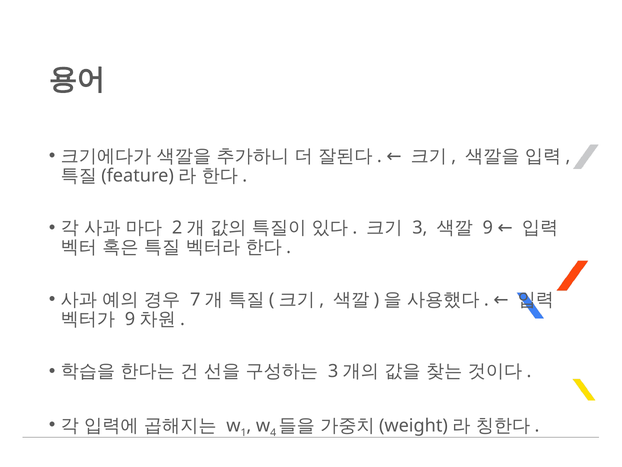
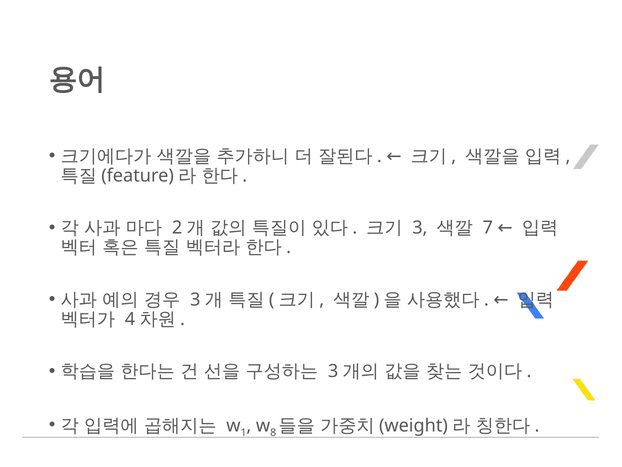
9: 9 -> 7 (488, 228)
7: 7 -> 3 (195, 299)
9: 9 -> 4 (130, 319)
4: 4 -> 8 (273, 432)
